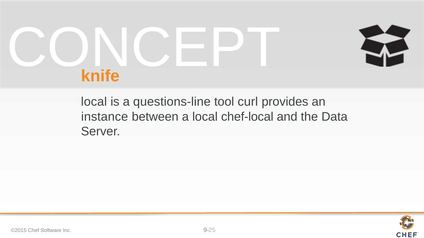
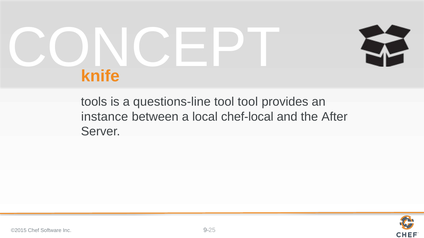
local: local -> tools (94, 102)
tool curl: curl -> tool (248, 102)
Data: Data -> After (334, 117)
